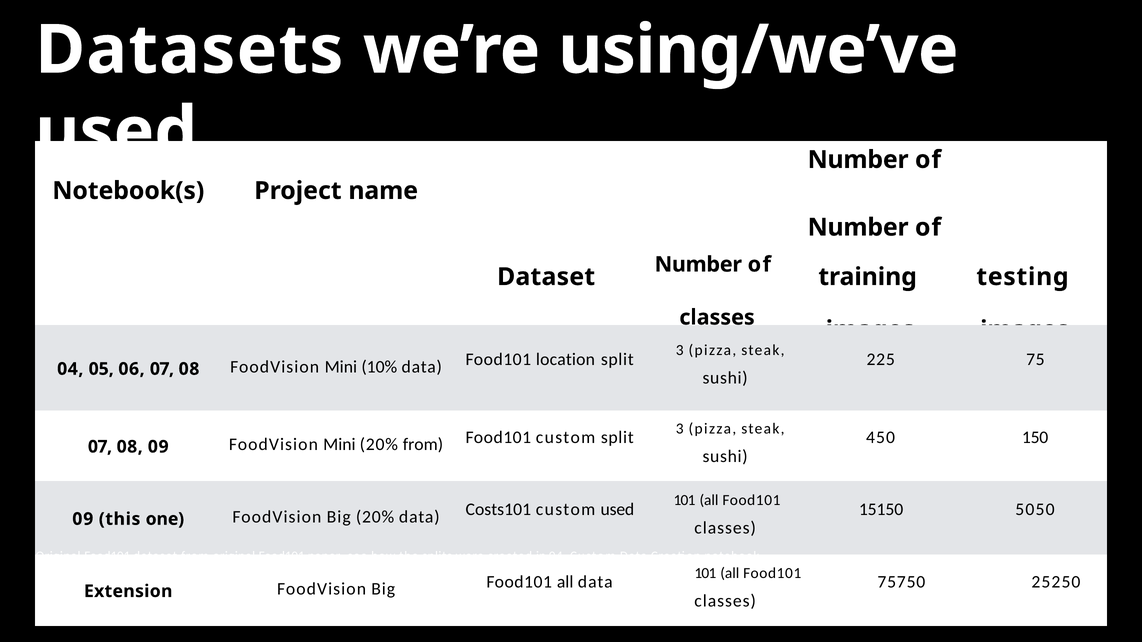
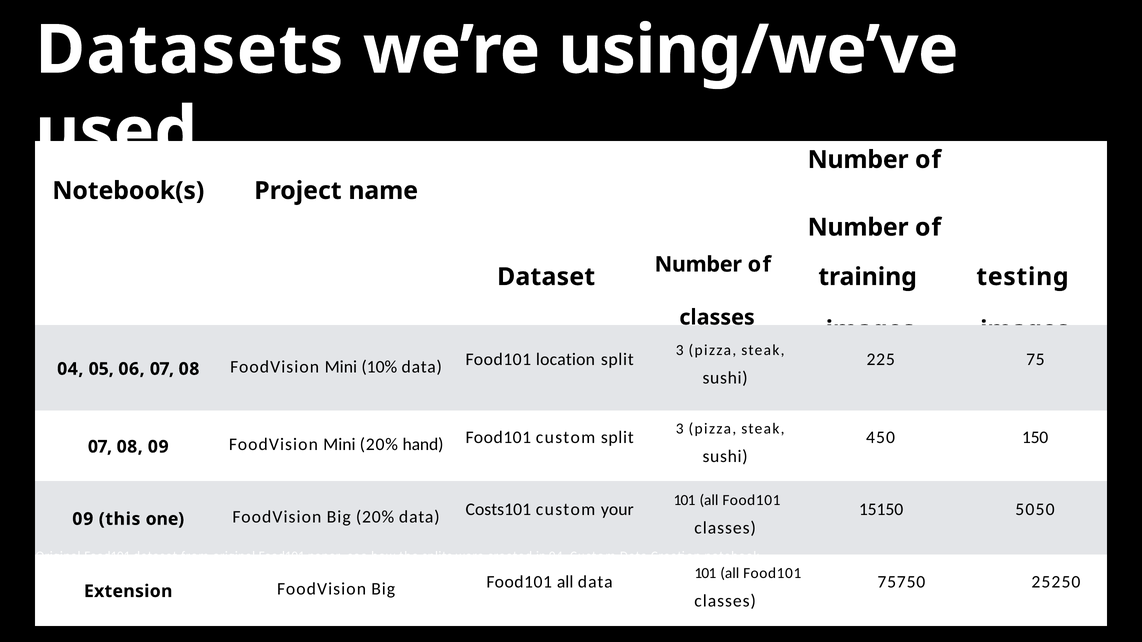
20% from: from -> hand (423, 445)
custom used: used -> your (617, 510)
